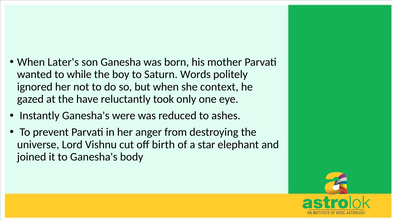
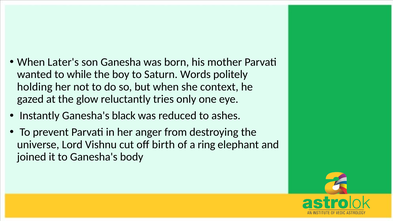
ignored: ignored -> holding (35, 87)
have: have -> glow (87, 99)
took: took -> tries (163, 99)
were: were -> black (124, 116)
star: star -> ring (206, 145)
